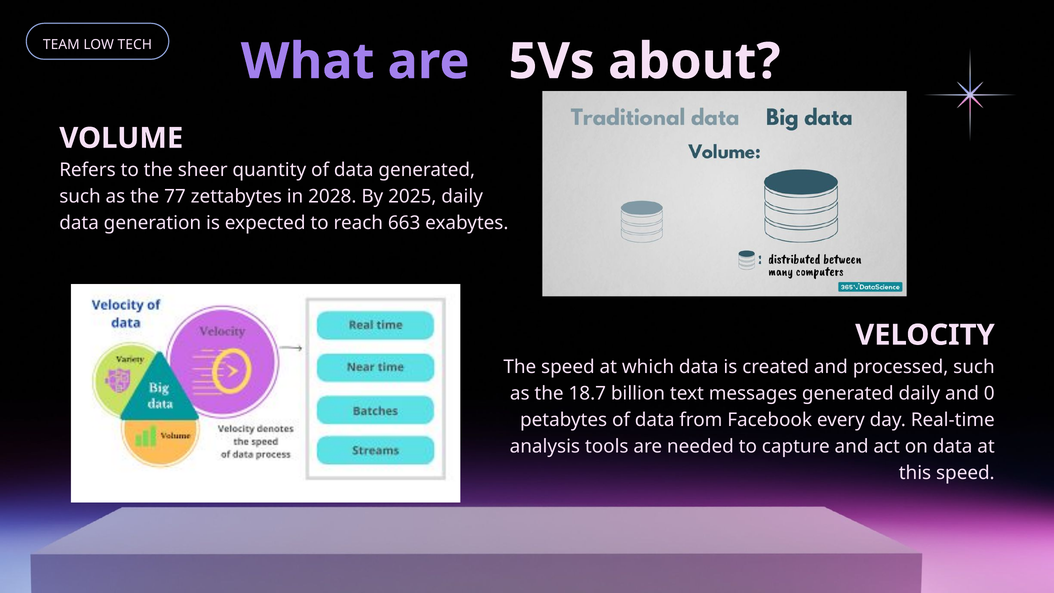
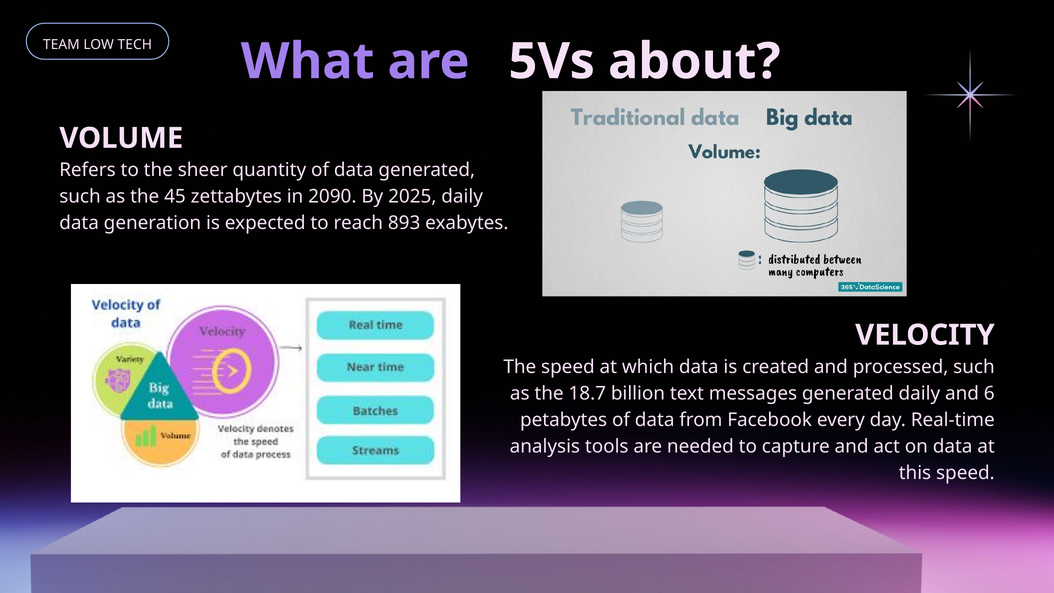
77: 77 -> 45 (175, 197)
2028: 2028 -> 2090 (332, 197)
663: 663 -> 893 (404, 223)
0: 0 -> 6 (989, 393)
